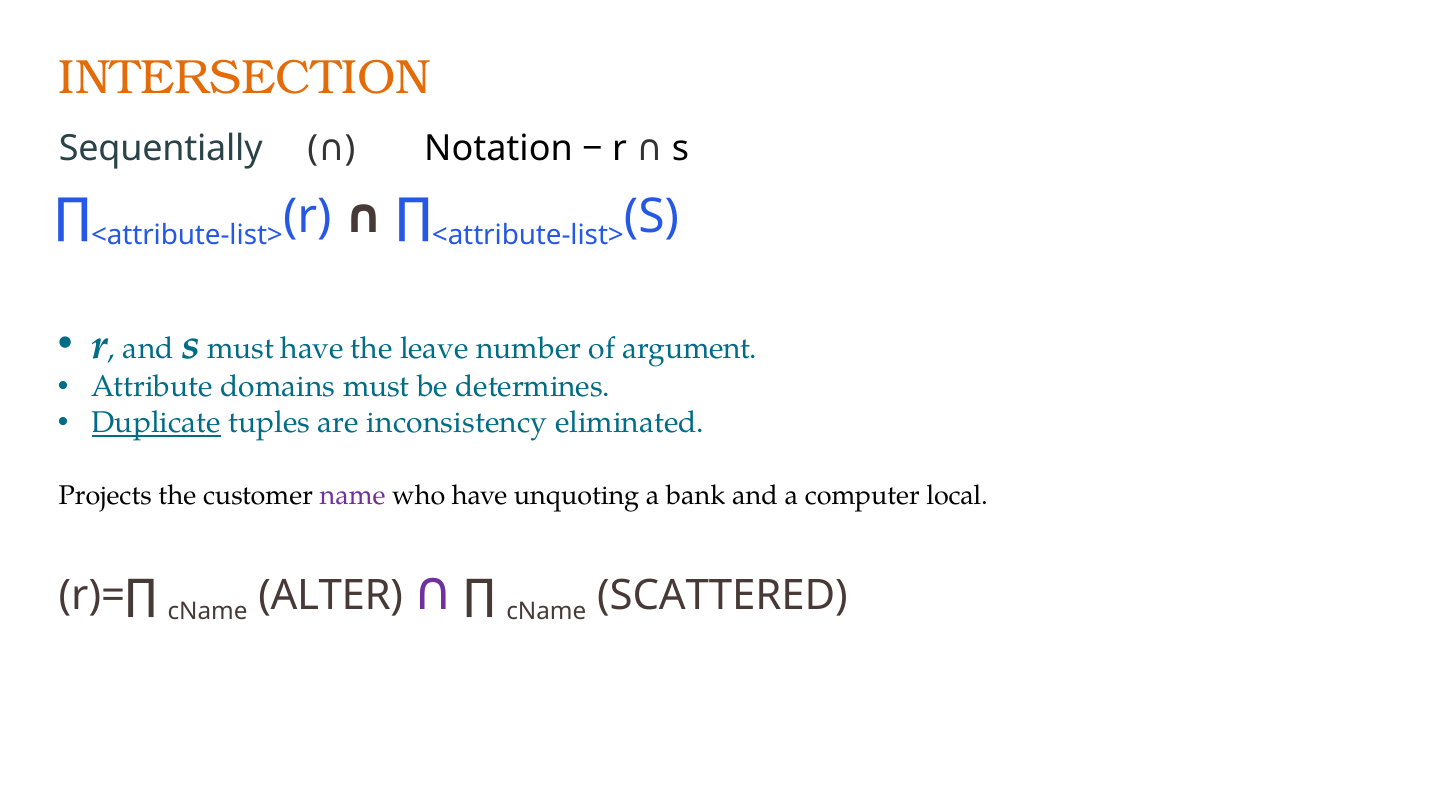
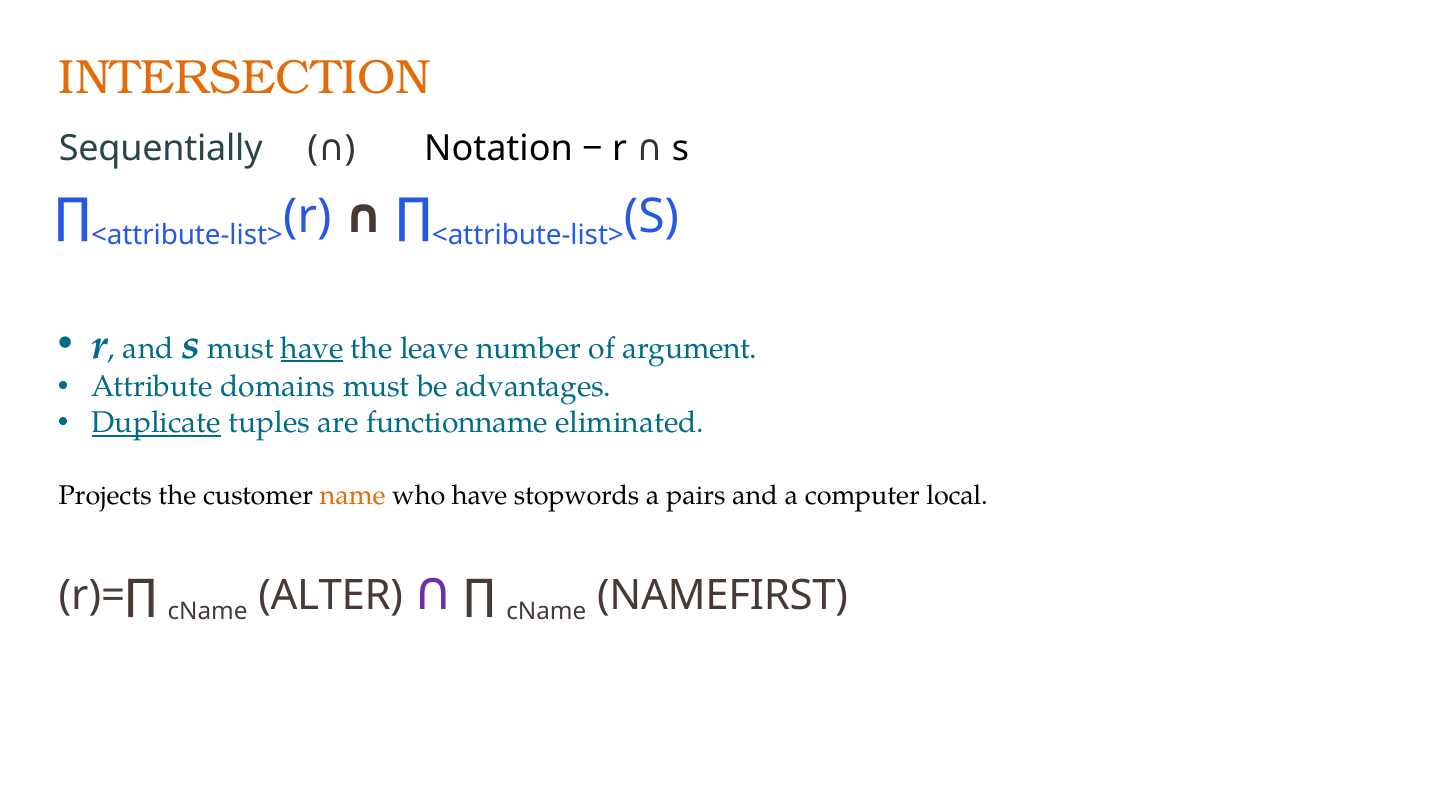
have underline: none -> present (312, 348)
determines: determines -> advantages (533, 387)
inconsistency: inconsistency -> functionname (457, 423)
name colour: purple -> orange (353, 495)
unquoting: unquoting -> stopwords (577, 495)
bank: bank -> pairs (696, 495)
SCATTERED: SCATTERED -> NAMEFIRST (723, 596)
